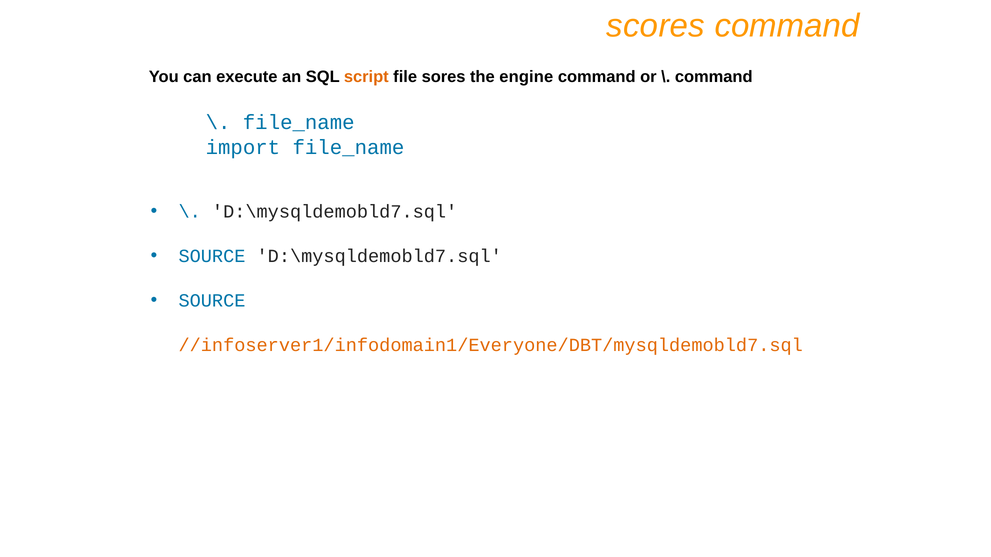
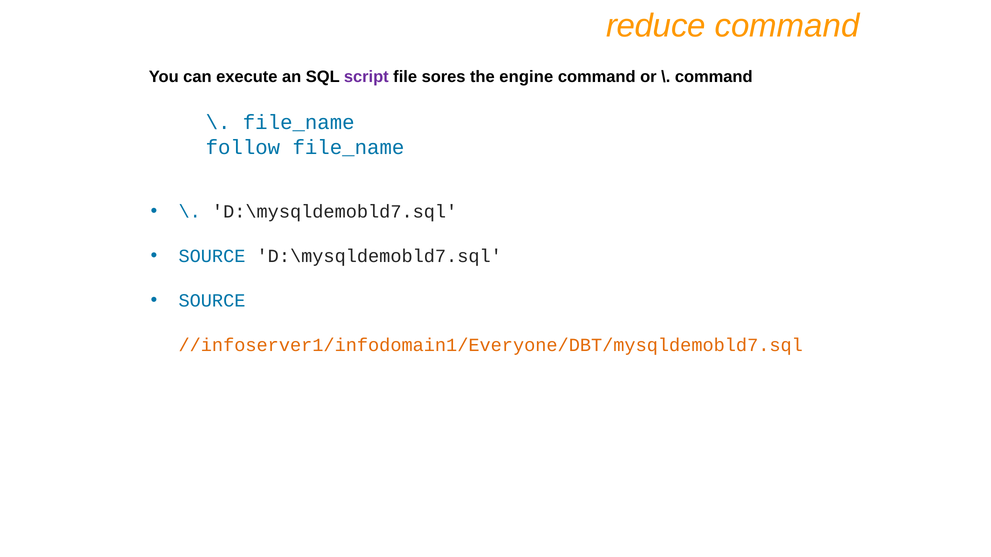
scores: scores -> reduce (656, 26)
script colour: orange -> purple (366, 77)
import: import -> follow (243, 148)
